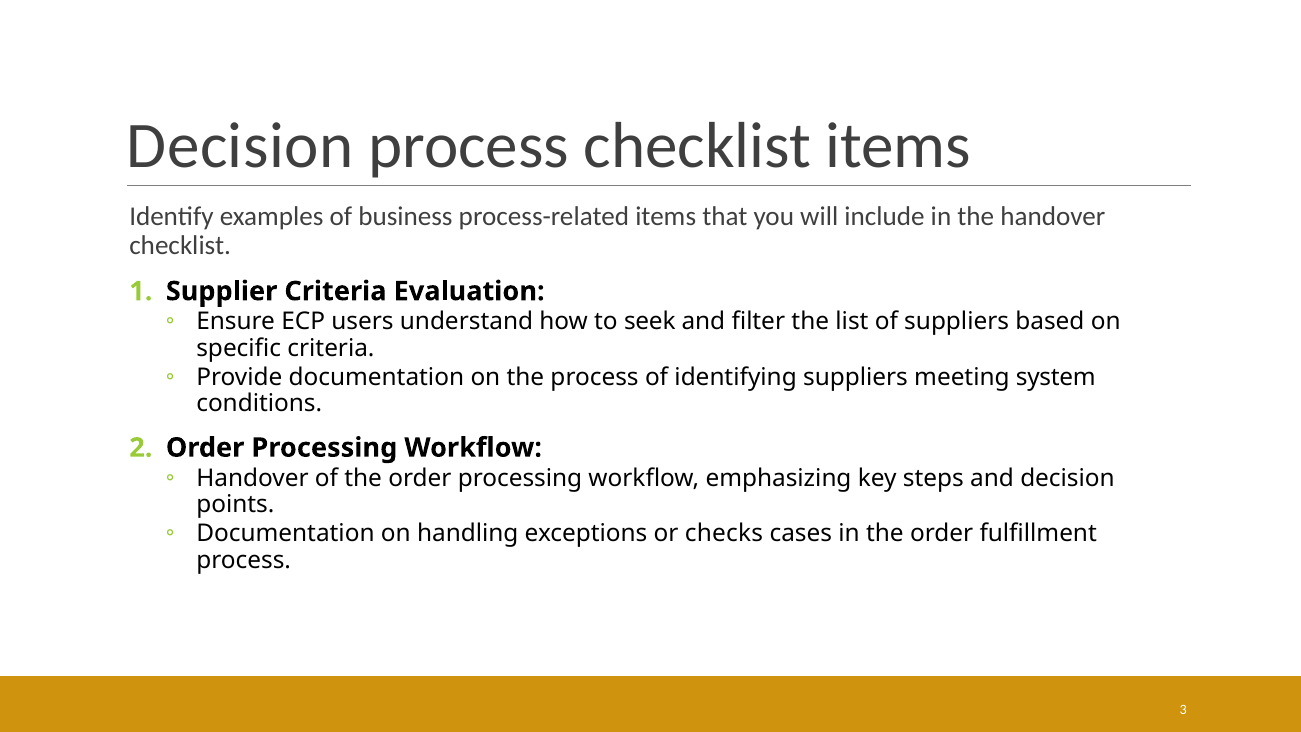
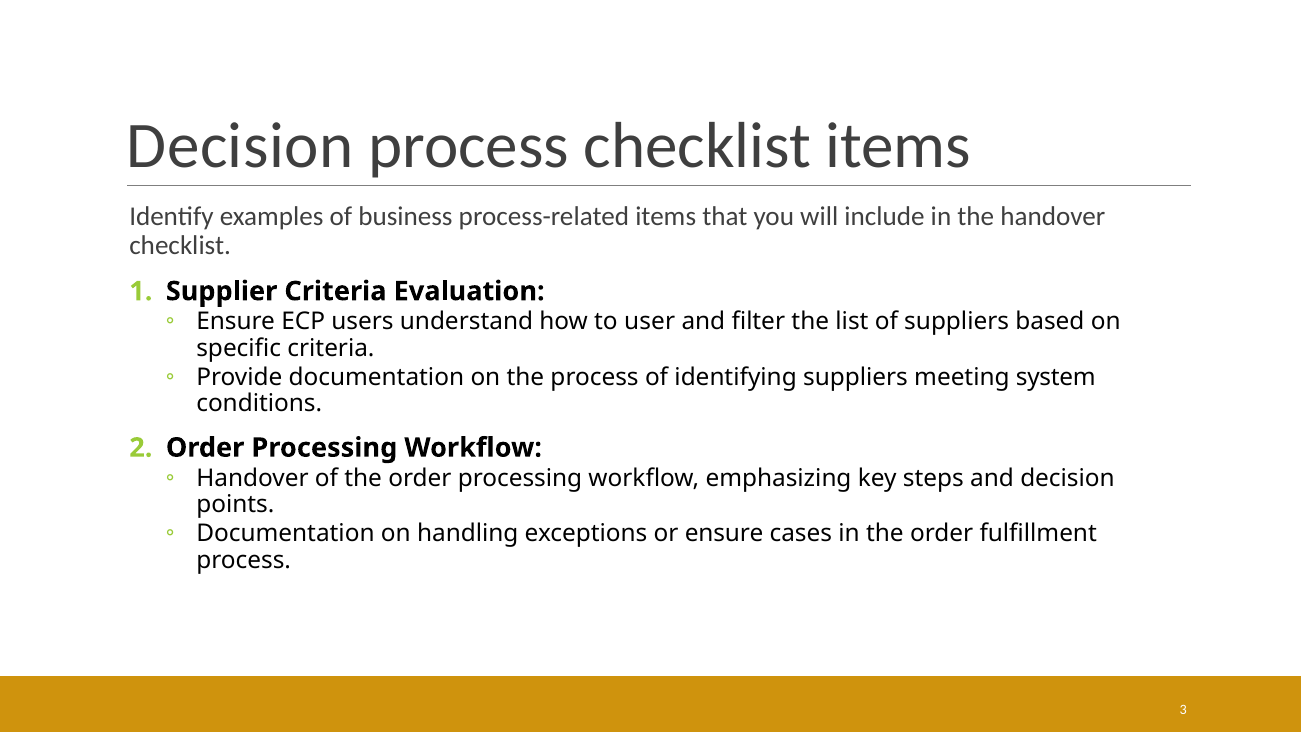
seek: seek -> user (650, 322)
or checks: checks -> ensure (724, 534)
